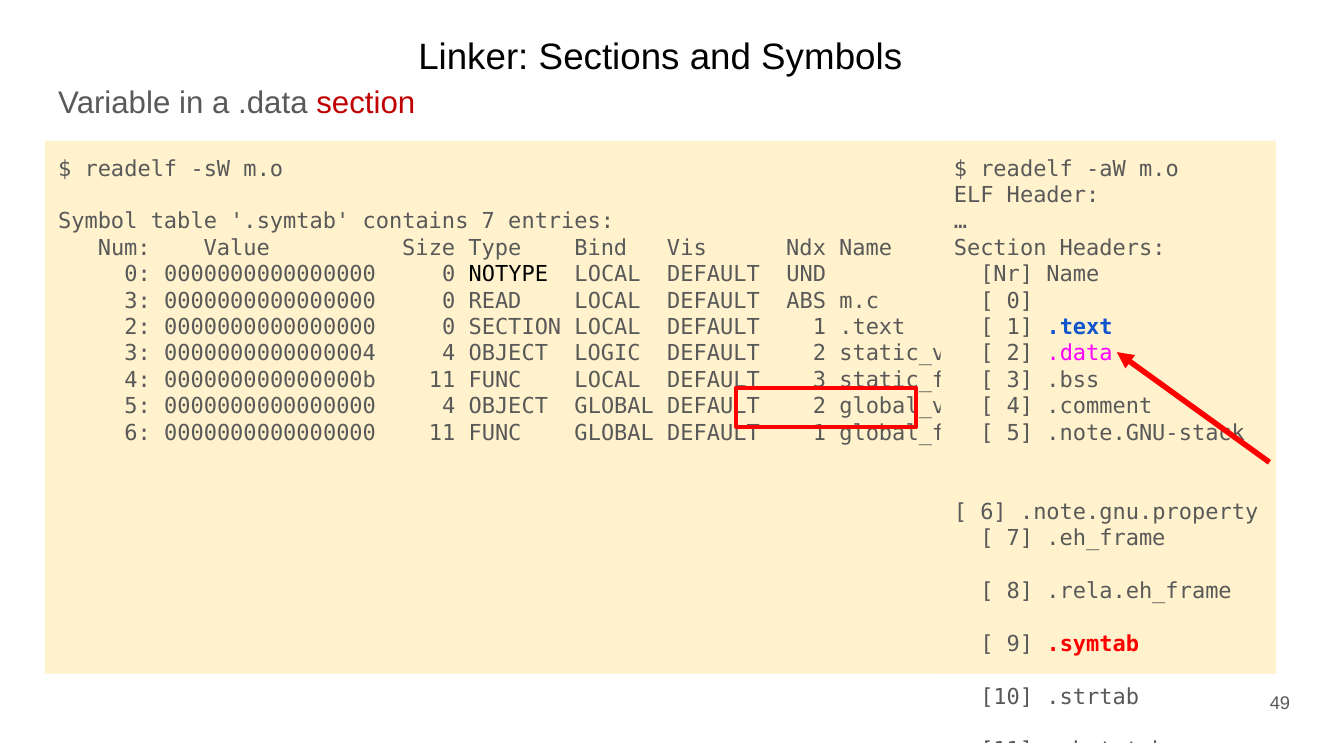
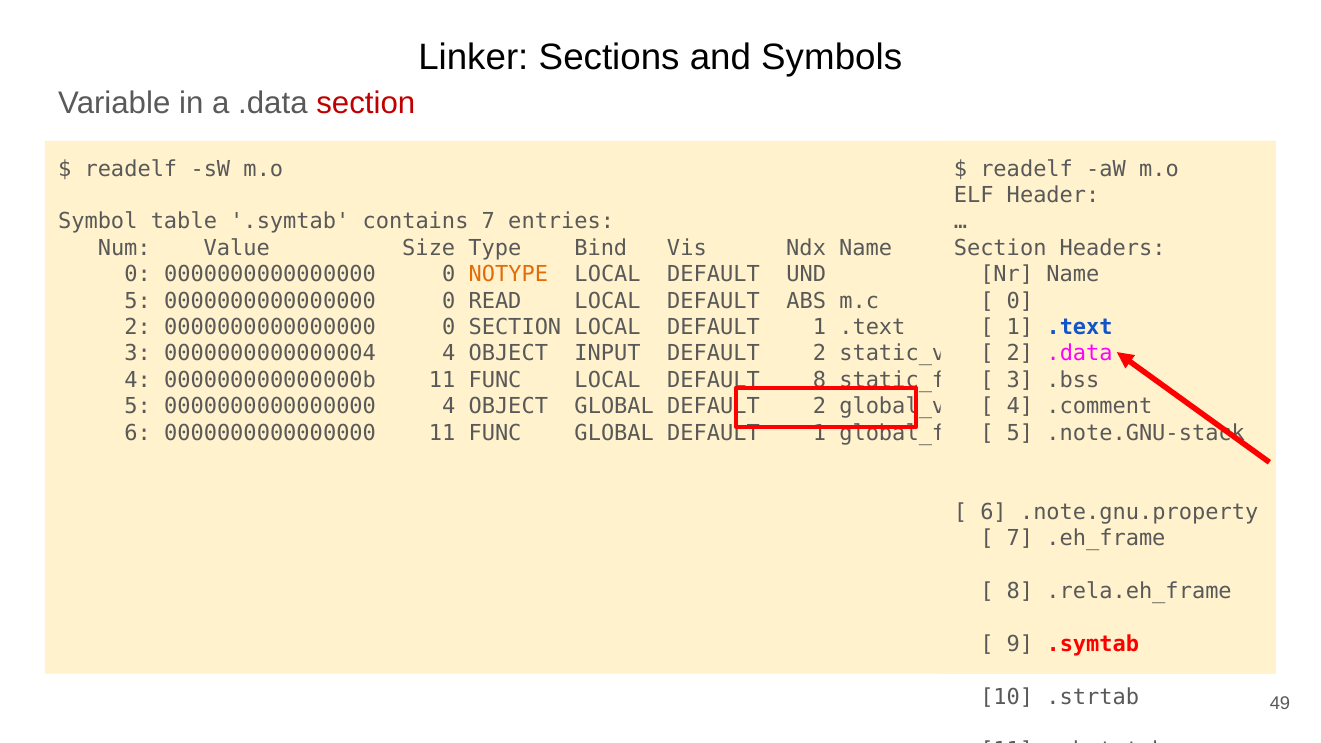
NOTYPE colour: black -> orange (508, 274)
3: 3 -> 5 (138, 301)
LOGIC: LOGIC -> INPUT (608, 354)
DEFAULT 3: 3 -> 8 (819, 380)
